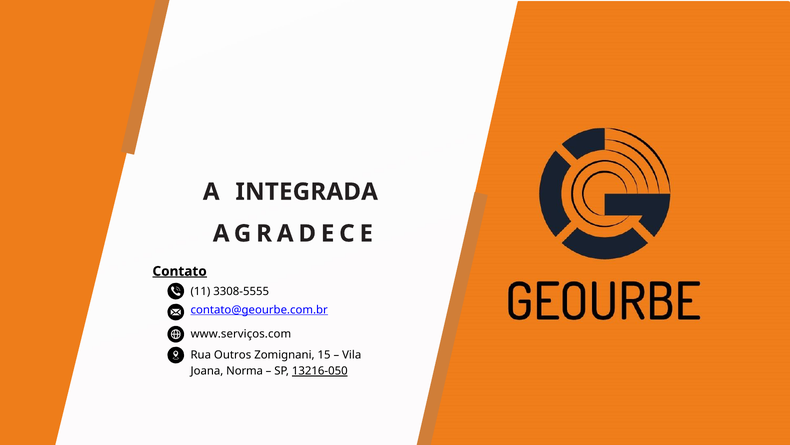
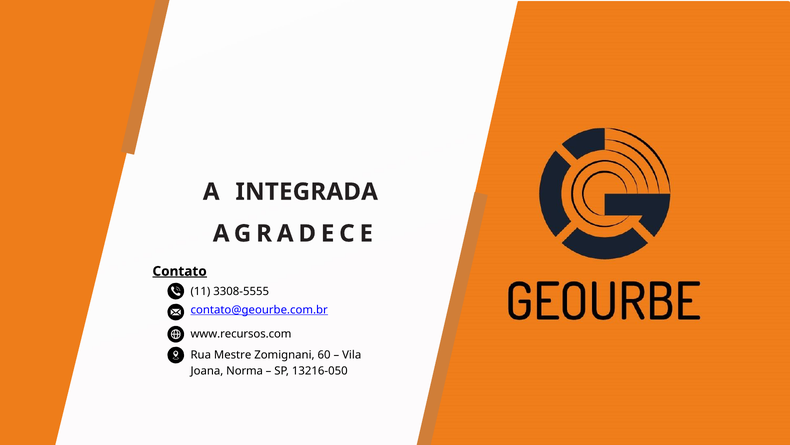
www.serviços.com: www.serviços.com -> www.recursos.com (241, 333)
Outros: Outros -> Mestre (233, 355)
15: 15 -> 60 (324, 355)
13216-050 underline: present -> none (320, 371)
